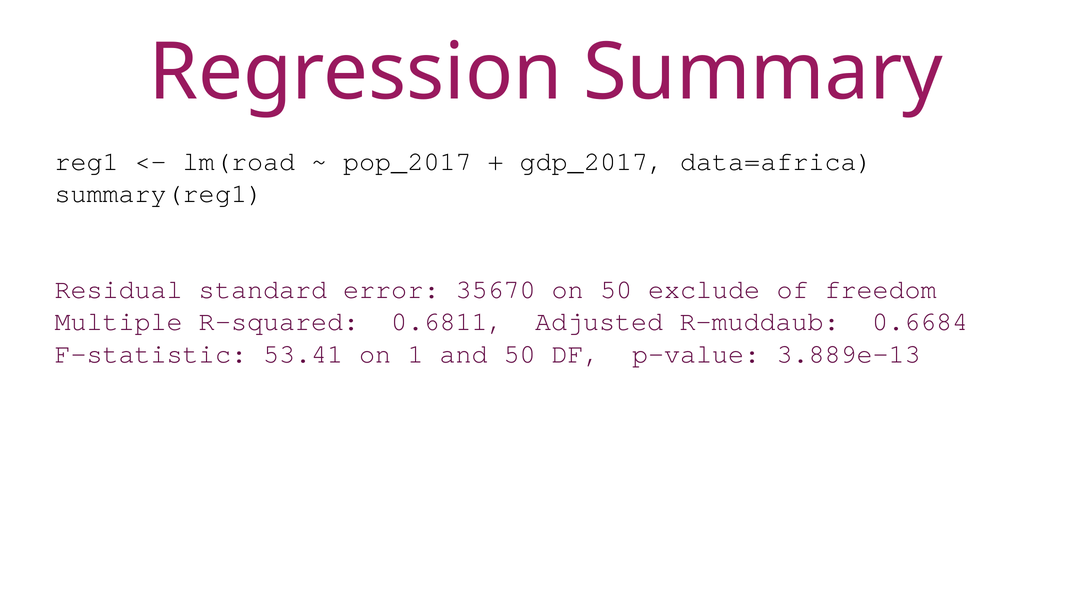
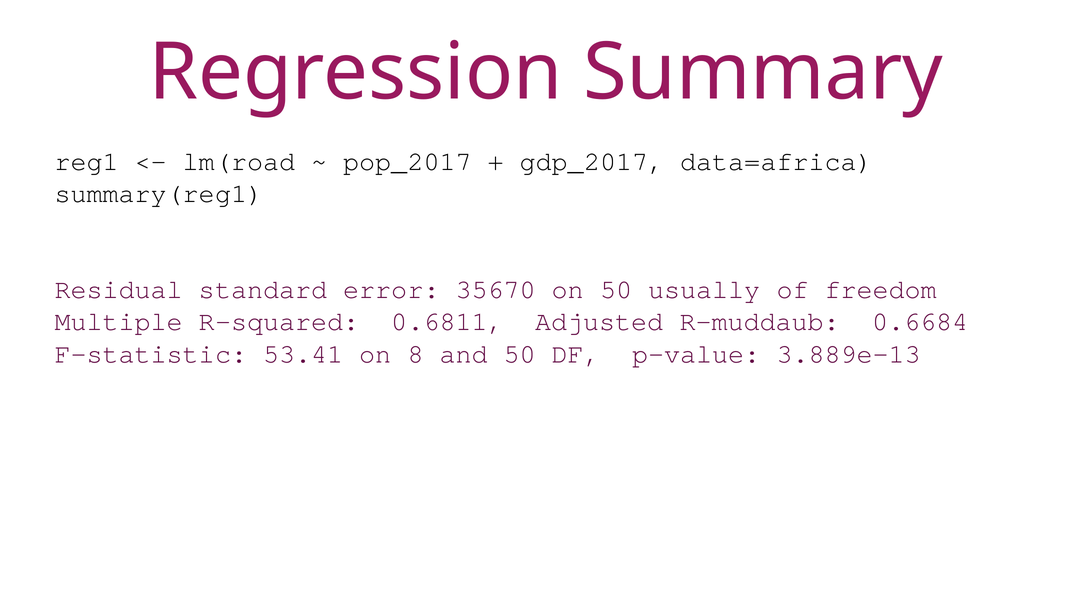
exclude: exclude -> usually (704, 290)
1: 1 -> 8 (416, 354)
